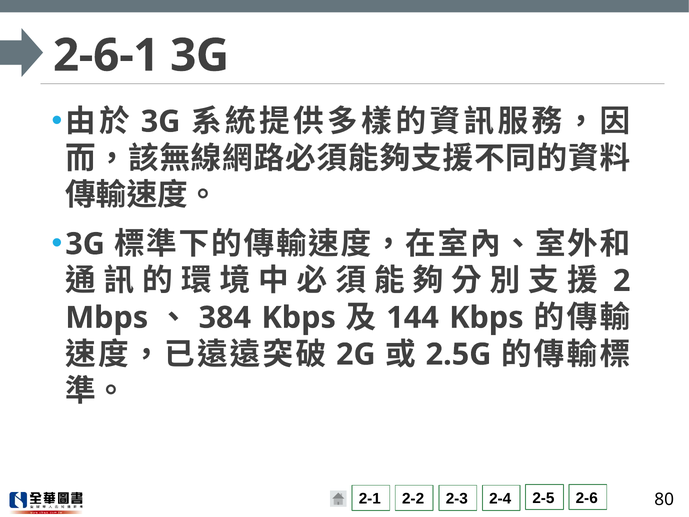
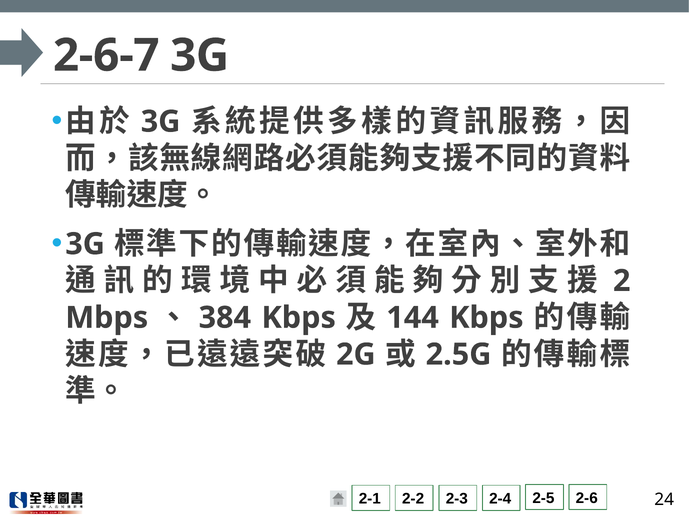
2-6-1: 2-6-1 -> 2-6-7 (106, 56)
80: 80 -> 24 (664, 499)
